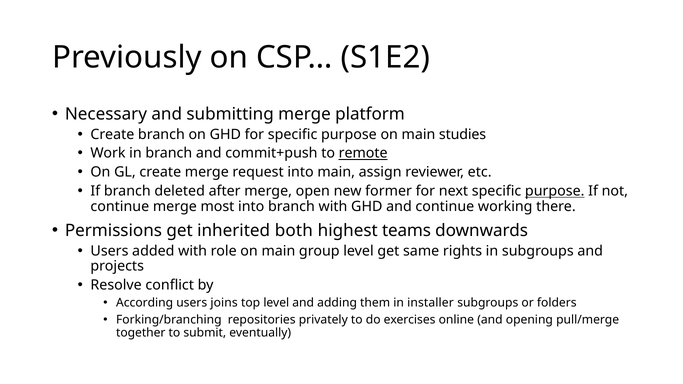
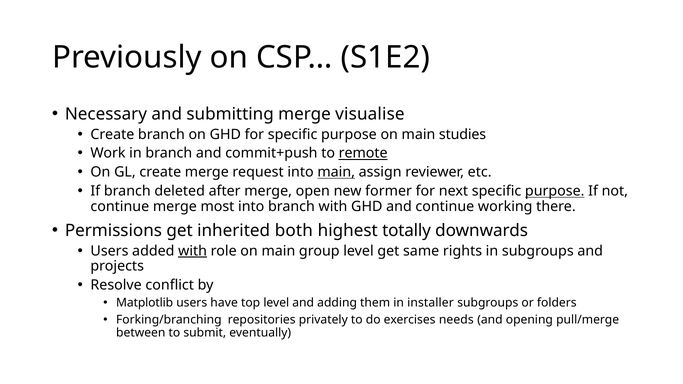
platform: platform -> visualise (370, 114)
main underline: none -> present (336, 172)
teams: teams -> totally (407, 231)
with underline: none -> present (193, 251)
According: According -> Matplotlib (145, 303)
joins: joins -> have (224, 303)
online: online -> needs (456, 320)
together: together -> between (141, 333)
